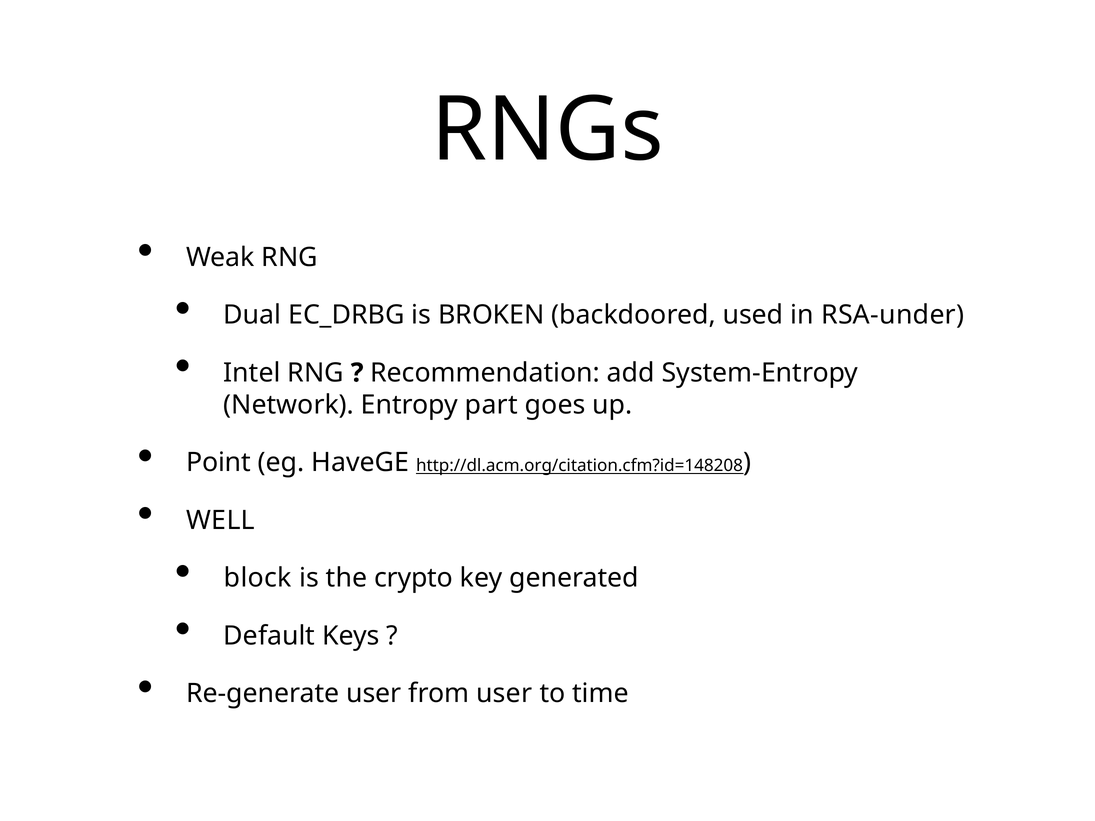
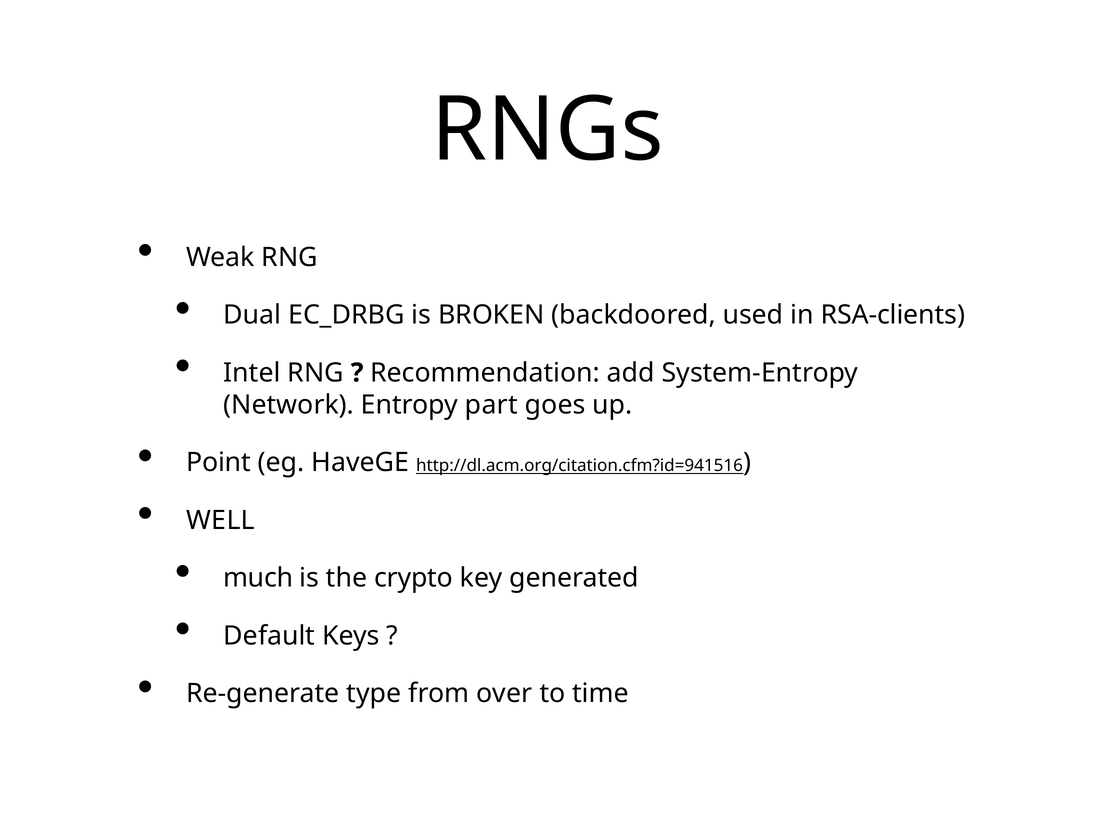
RSA-under: RSA-under -> RSA-clients (893, 315)
http://dl.acm.org/citation.cfm?id=148208: http://dl.acm.org/citation.cfm?id=148208 -> http://dl.acm.org/citation.cfm?id=941516 (579, 466)
block: block -> much (258, 578)
Re-generate user: user -> type (374, 694)
from user: user -> over (504, 694)
